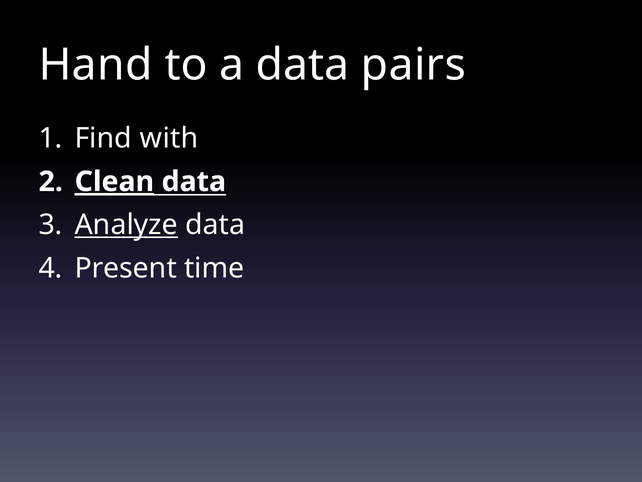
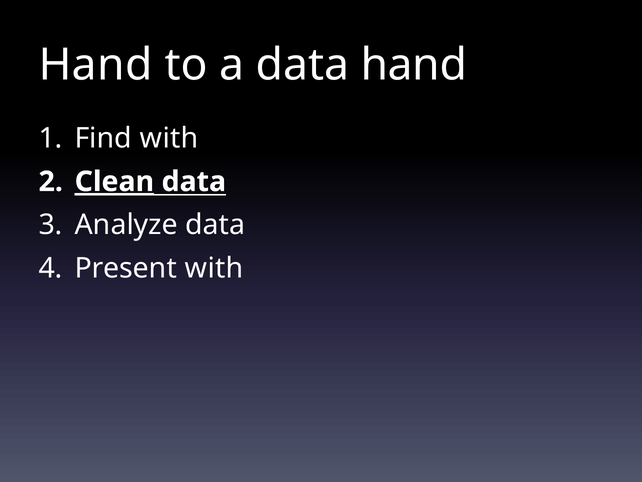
data pairs: pairs -> hand (414, 65)
Analyze underline: present -> none (126, 225)
Present time: time -> with (214, 268)
